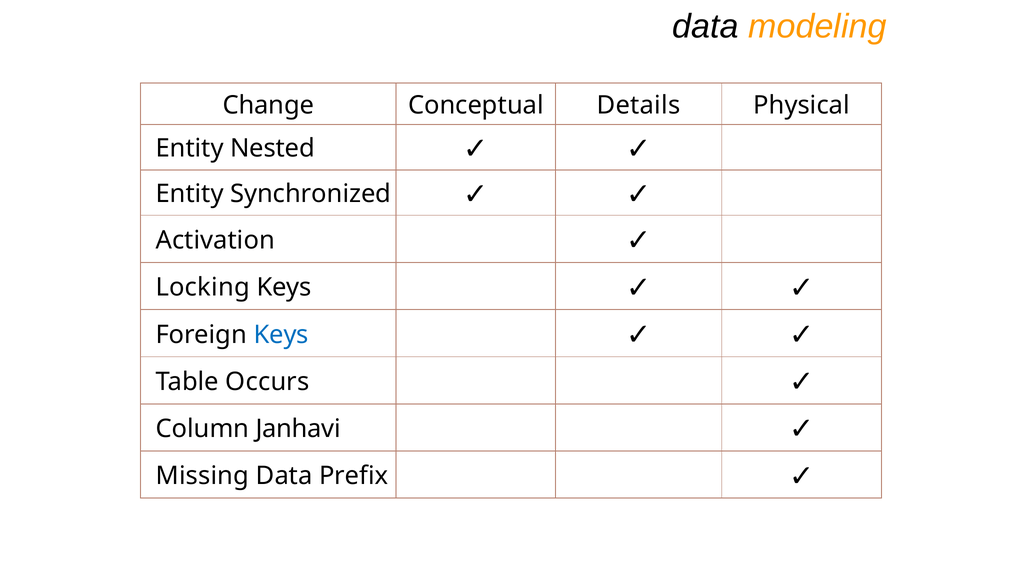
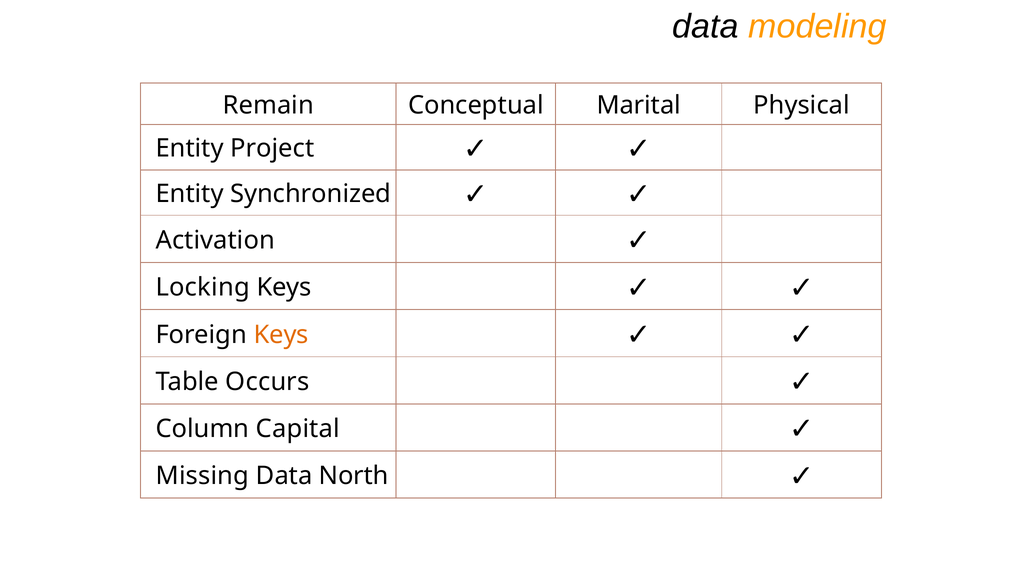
Change: Change -> Remain (268, 105)
Details: Details -> Marital (639, 105)
Nested: Nested -> Project (272, 149)
Keys colour: blue -> orange (281, 335)
Janhavi: Janhavi -> Capital (298, 429)
Prefix: Prefix -> North (354, 476)
